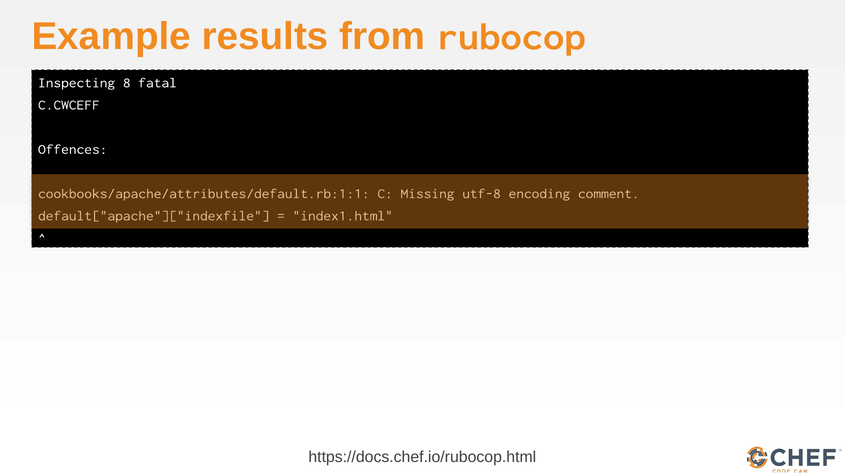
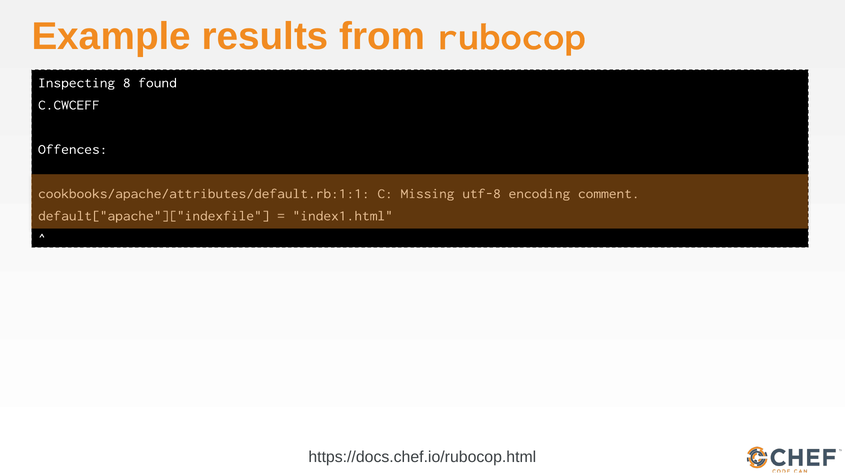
fatal: fatal -> found (158, 83)
